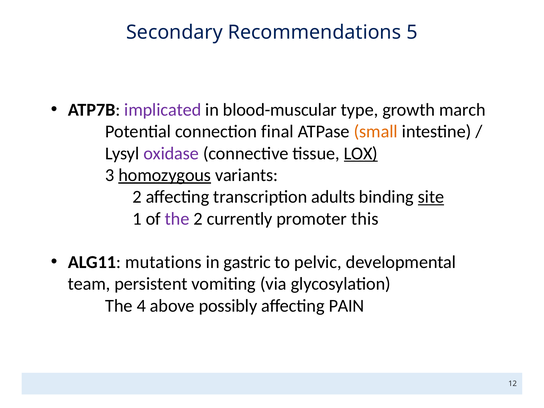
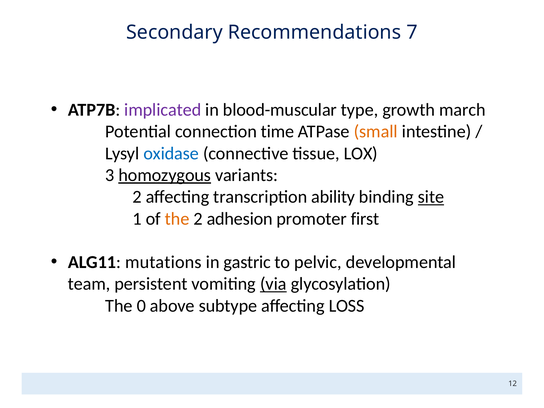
5: 5 -> 7 (412, 32)
final: final -> time (278, 132)
oxidase colour: purple -> blue (171, 153)
LOX underline: present -> none (361, 153)
adults: adults -> ability (333, 197)
the colour: purple -> orange (177, 219)
currently: currently -> adhesion (240, 219)
this: this -> first (365, 219)
via underline: none -> present (273, 284)
4: 4 -> 0 (141, 306)
possibly: possibly -> subtype (228, 306)
PAIN: PAIN -> LOSS (347, 306)
